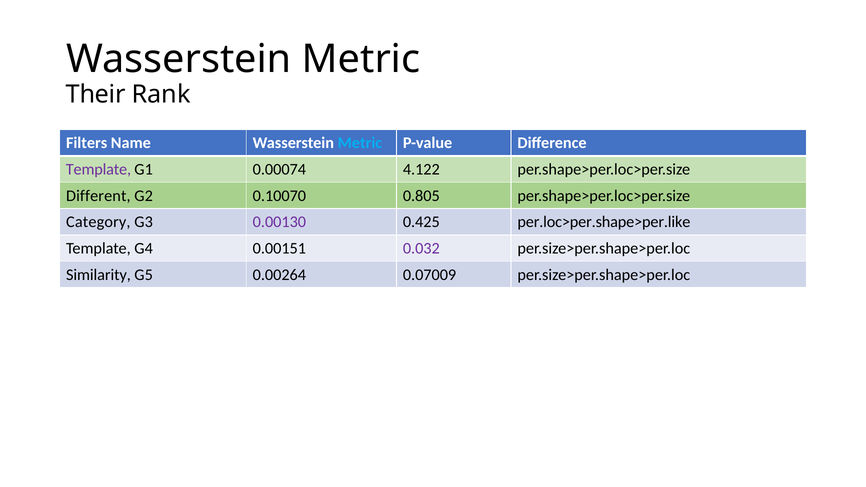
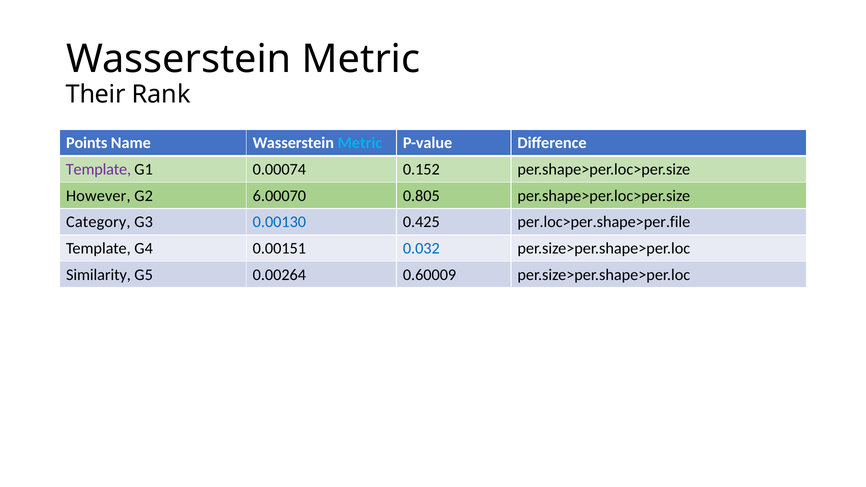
Filters: Filters -> Points (87, 143)
4.122: 4.122 -> 0.152 (421, 169)
Different: Different -> However (98, 196)
0.10070: 0.10070 -> 6.00070 (279, 196)
0.00130 colour: purple -> blue (279, 222)
per.loc>per.shape>per.like: per.loc>per.shape>per.like -> per.loc>per.shape>per.file (604, 222)
0.032 colour: purple -> blue (421, 248)
0.07009: 0.07009 -> 0.60009 (430, 275)
